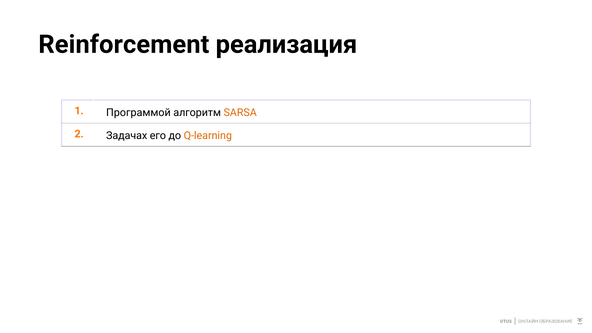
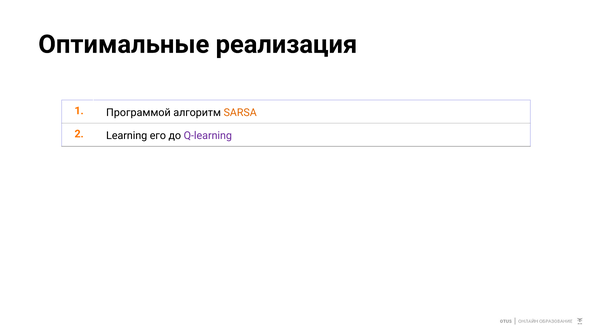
Reinforcement: Reinforcement -> Оптимальные (124, 44)
Задачах: Задачах -> Learning (127, 136)
Q-learning colour: orange -> purple (208, 136)
